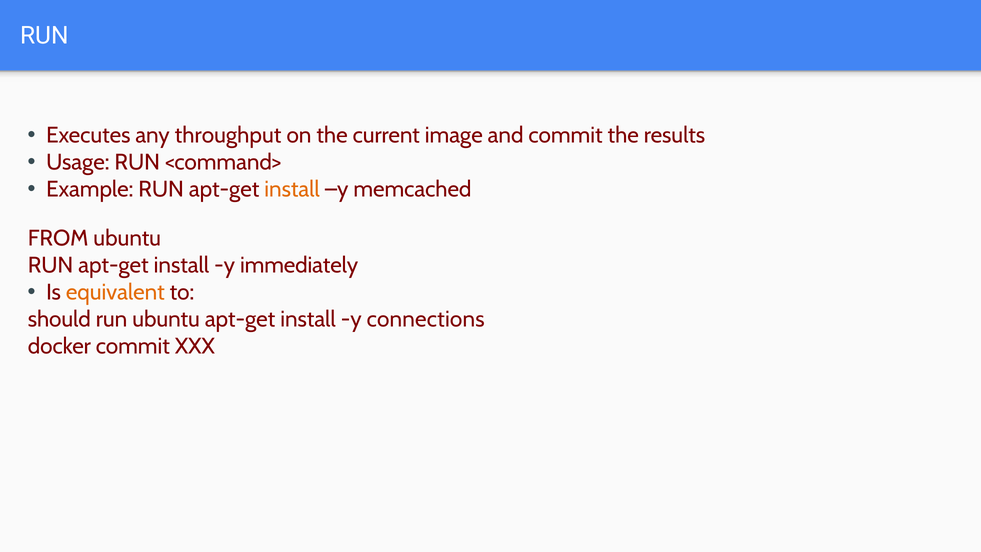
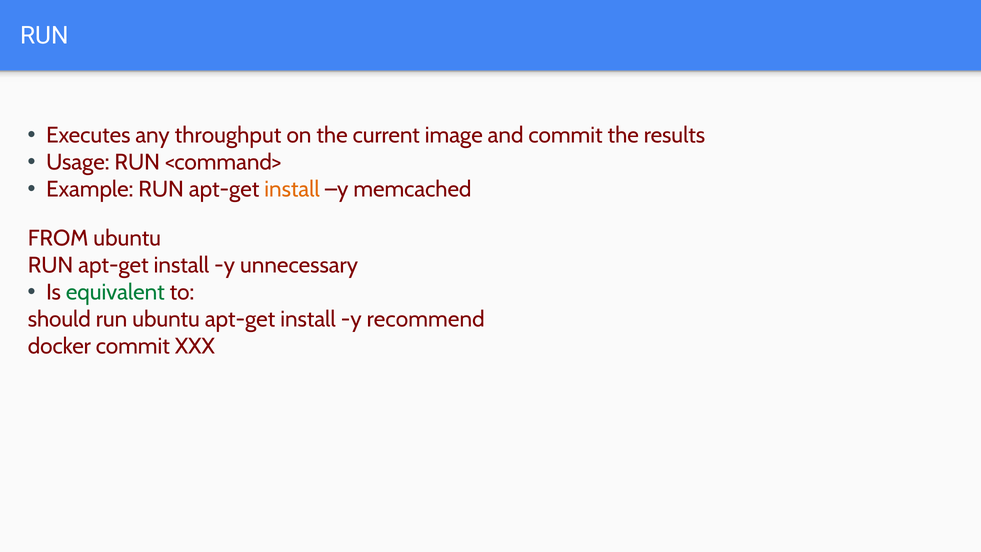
immediately: immediately -> unnecessary (299, 265)
equivalent colour: orange -> green (115, 292)
connections: connections -> recommend (426, 319)
